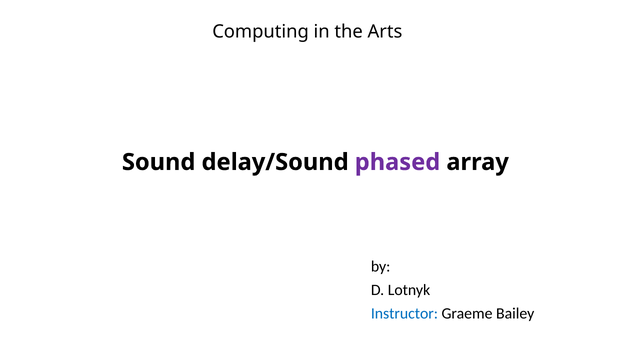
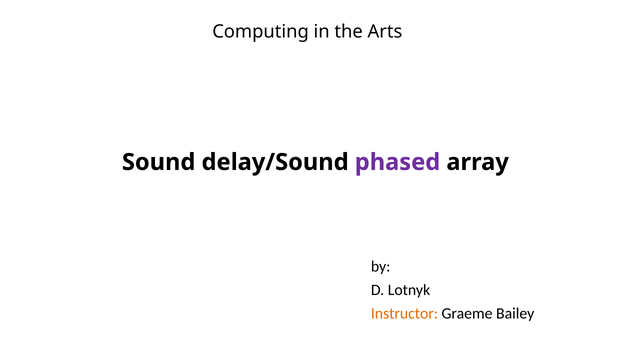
Instructor colour: blue -> orange (404, 314)
